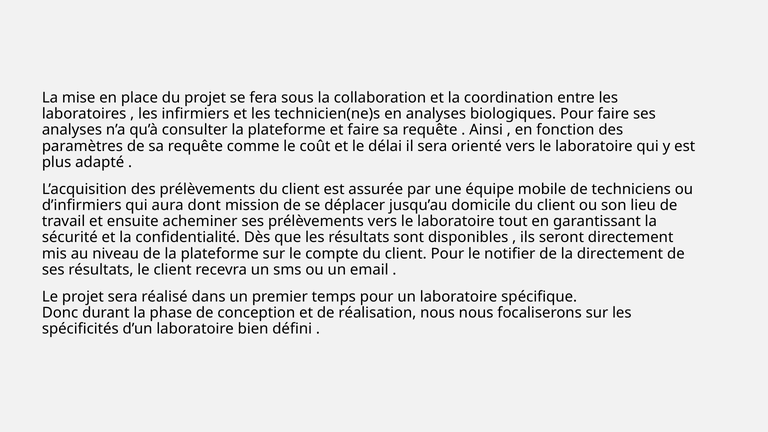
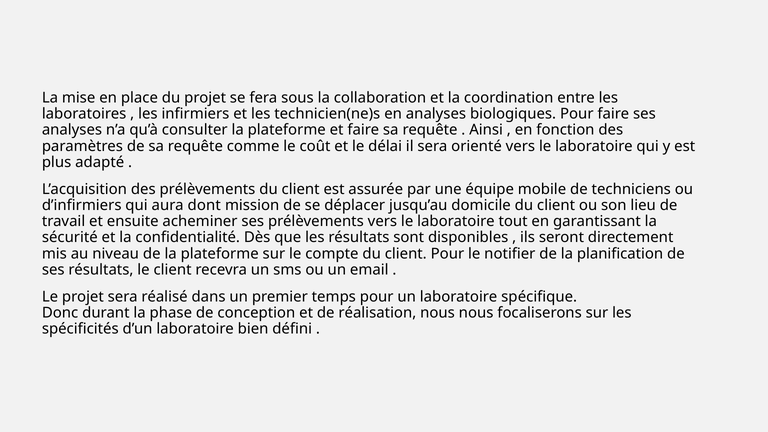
la directement: directement -> planification (620, 254)
